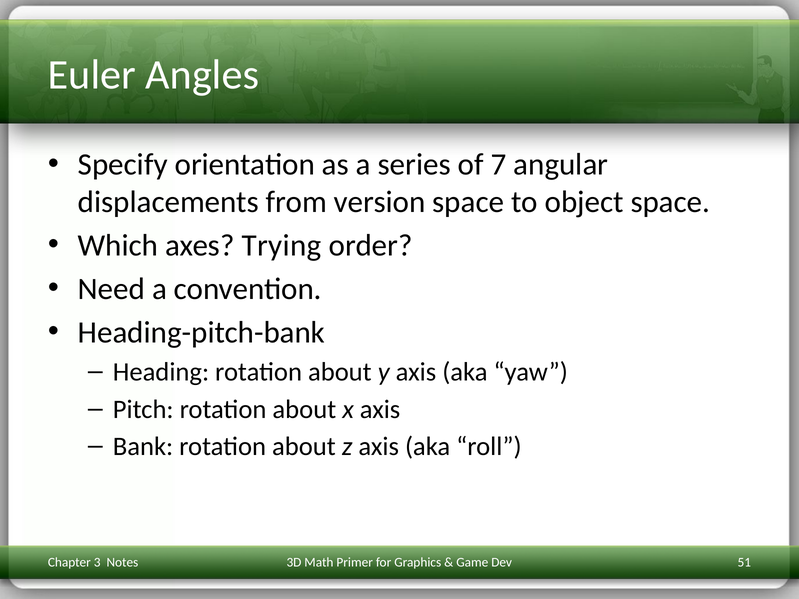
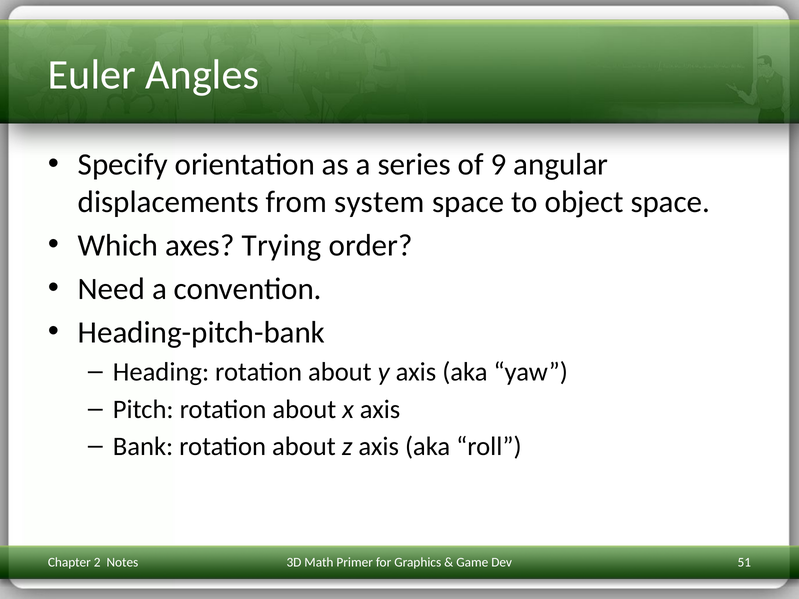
7: 7 -> 9 (499, 165)
version: version -> system (379, 202)
3: 3 -> 2 (97, 563)
